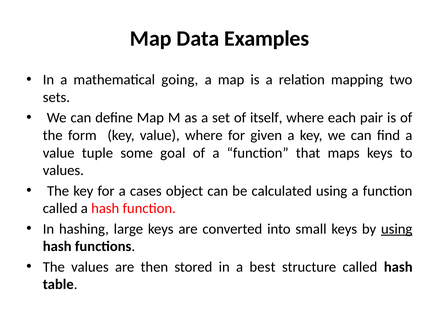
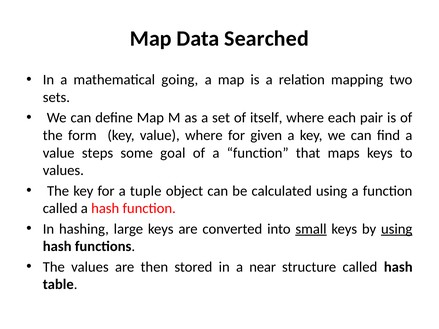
Examples: Examples -> Searched (267, 39)
tuple: tuple -> steps (98, 153)
cases: cases -> tuple (146, 191)
small underline: none -> present (311, 229)
best: best -> near (263, 267)
